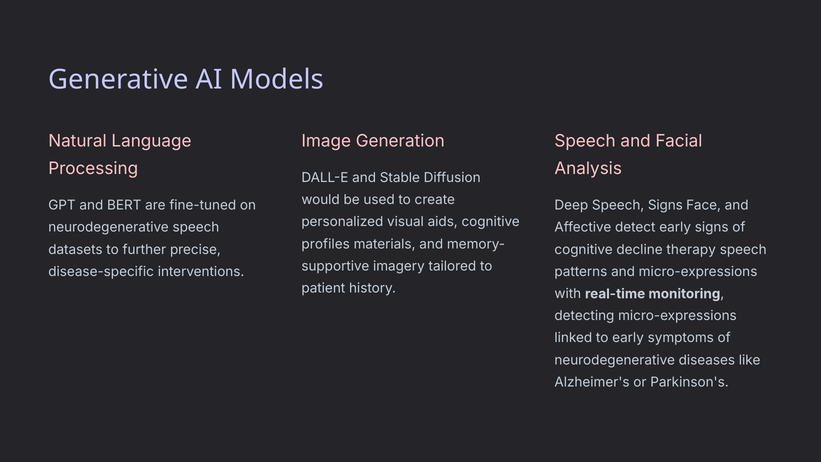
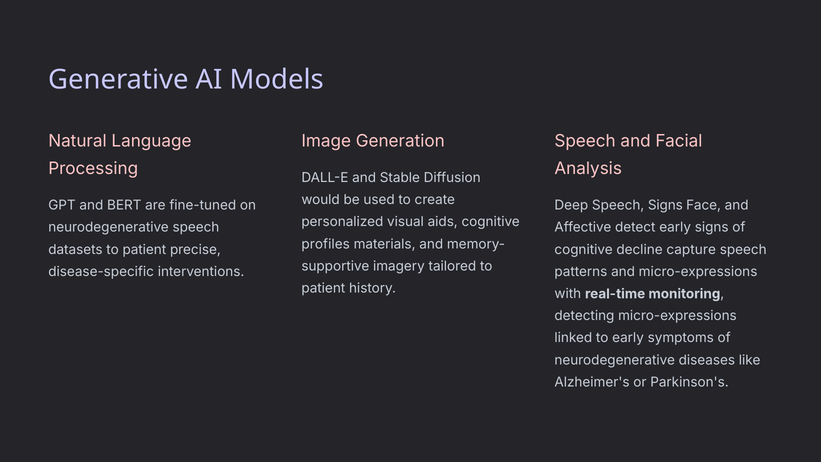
datasets to further: further -> patient (144, 249)
therapy: therapy -> capture (691, 249)
